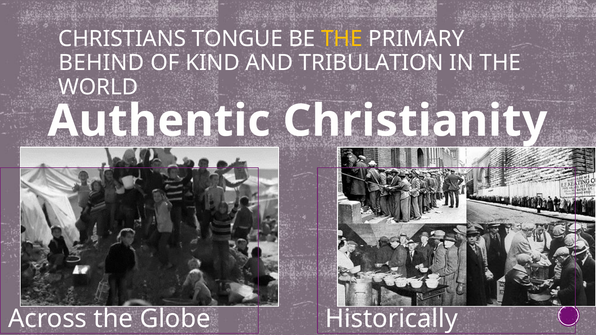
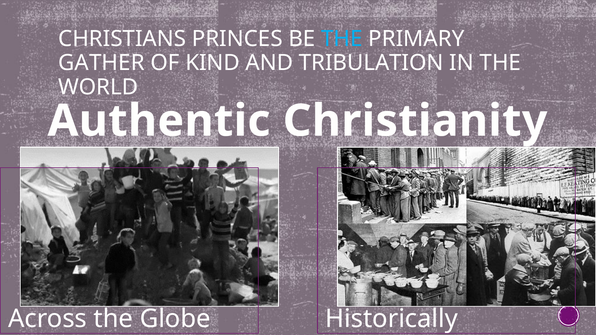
TONGUE: TONGUE -> PRINCES (237, 39)
THE colour: yellow -> light blue (342, 39)
BEHIND: BEHIND -> GATHER (101, 63)
